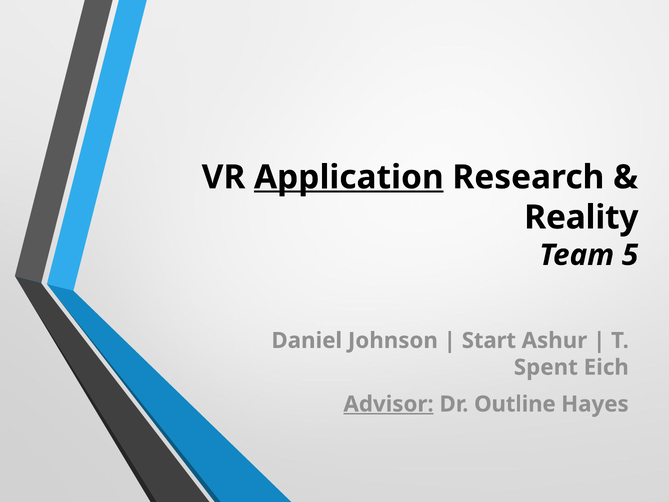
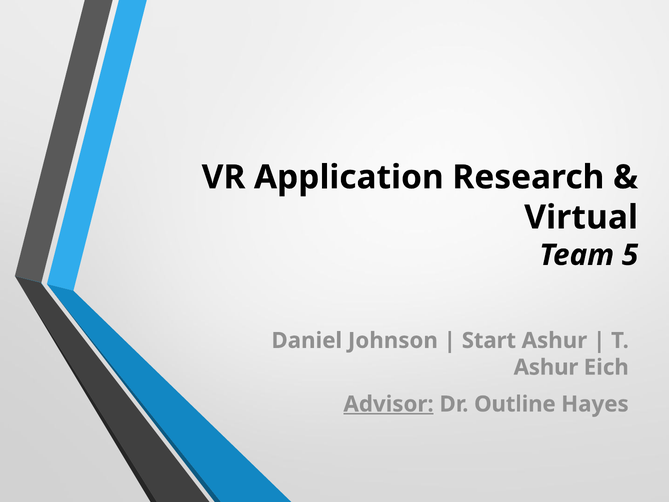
Application underline: present -> none (349, 177)
Reality: Reality -> Virtual (581, 217)
Spent: Spent -> Ashur (546, 367)
